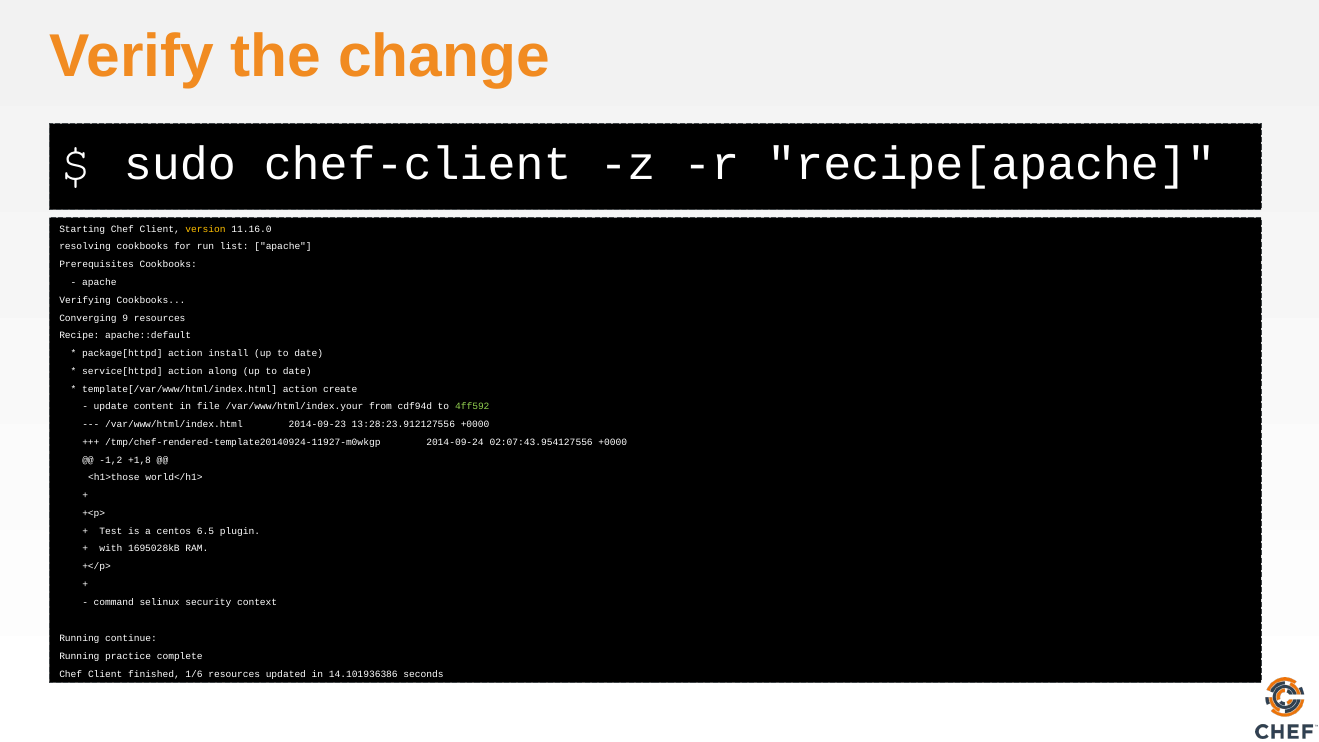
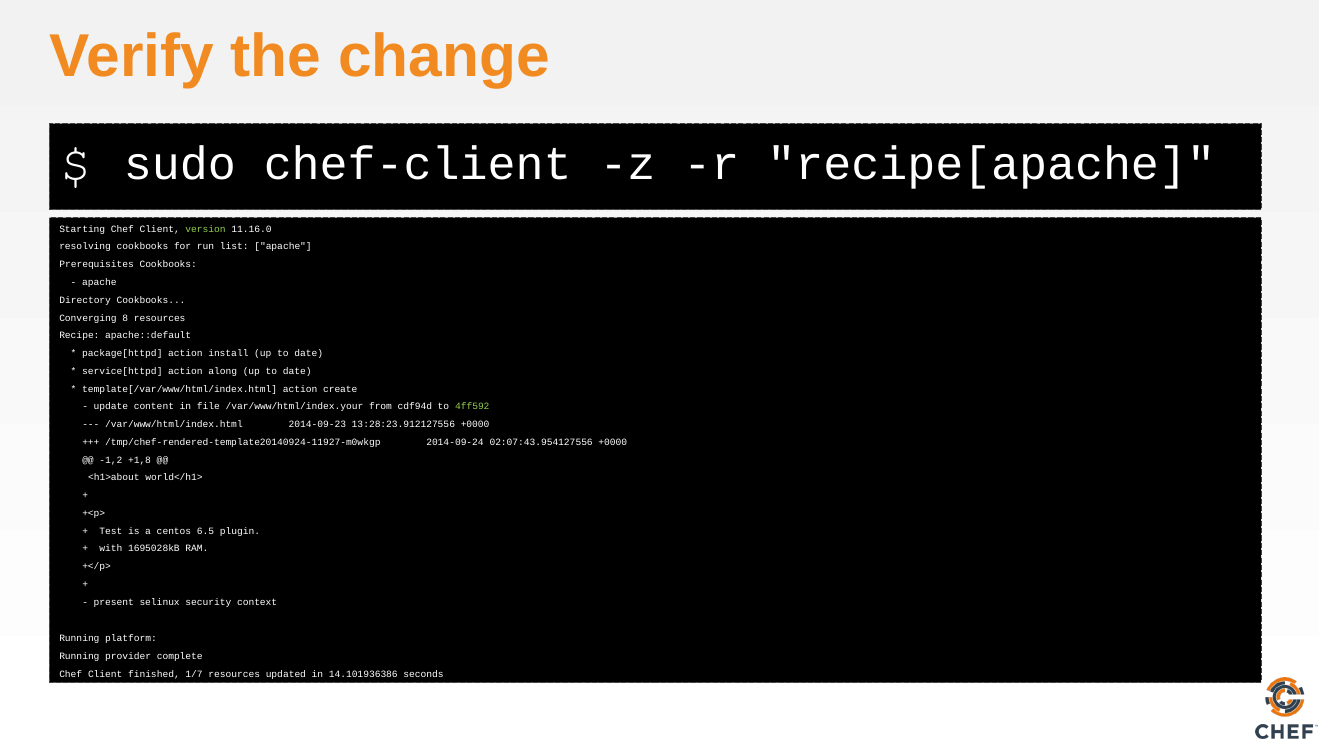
version colour: yellow -> light green (206, 229)
Verifying: Verifying -> Directory (85, 300)
9: 9 -> 8 (125, 318)
<h1>those: <h1>those -> <h1>about (114, 478)
command: command -> present (114, 602)
continue: continue -> platform (131, 639)
practice: practice -> provider (128, 656)
1/6: 1/6 -> 1/7 (194, 674)
